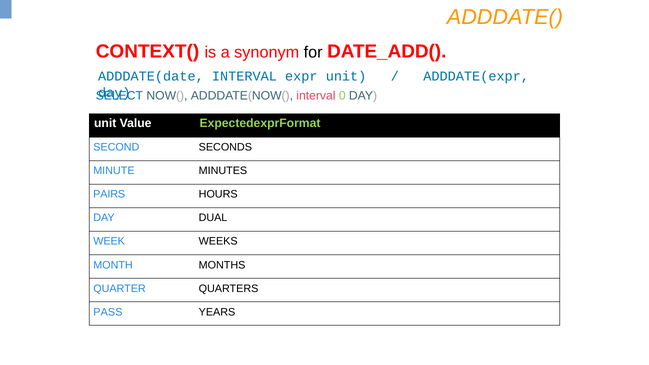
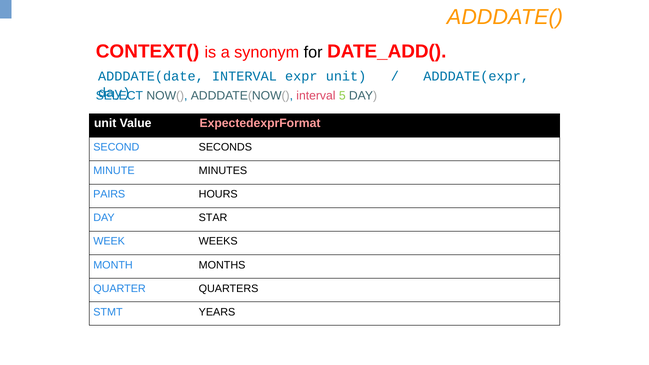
0: 0 -> 5 (342, 96)
ExpectedexprFormat colour: light green -> pink (260, 123)
DUAL: DUAL -> STAR (213, 218)
PASS: PASS -> STMT (108, 312)
